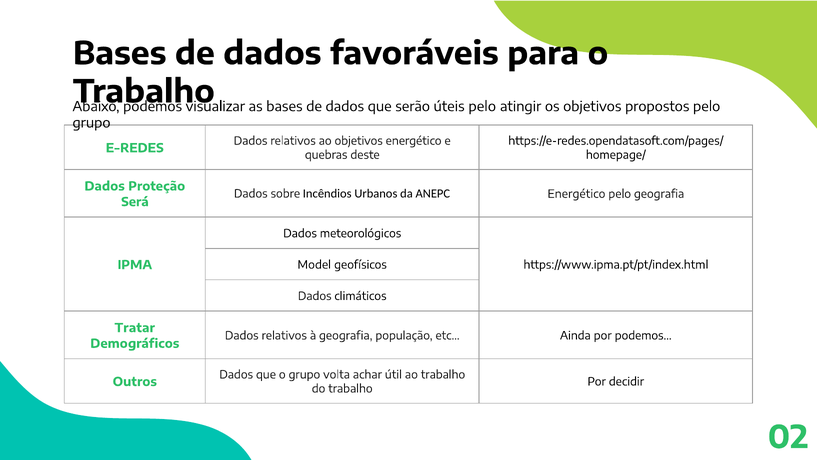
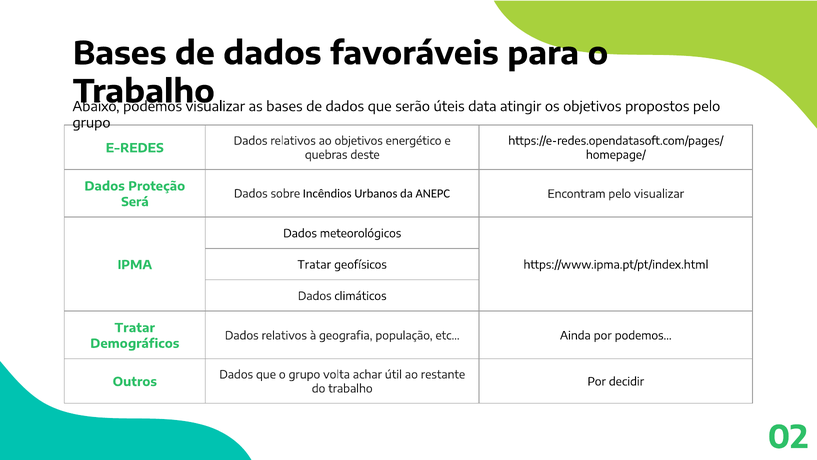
úteis pelo: pelo -> data (482, 107)
ANEPC Energético: Energético -> Encontram (577, 194)
pelo geografia: geografia -> visualizar (659, 194)
Model: Model -> Tratar (314, 265)
ao trabalho: trabalho -> restante (443, 374)
